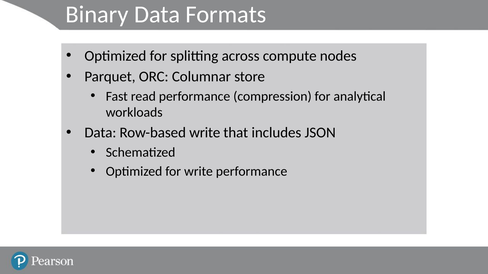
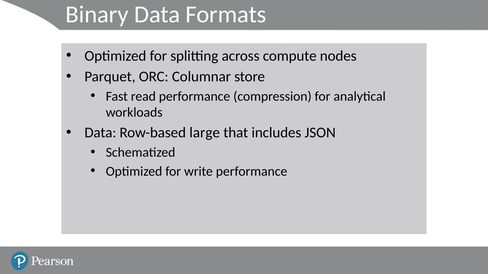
Row-based write: write -> large (205, 133)
